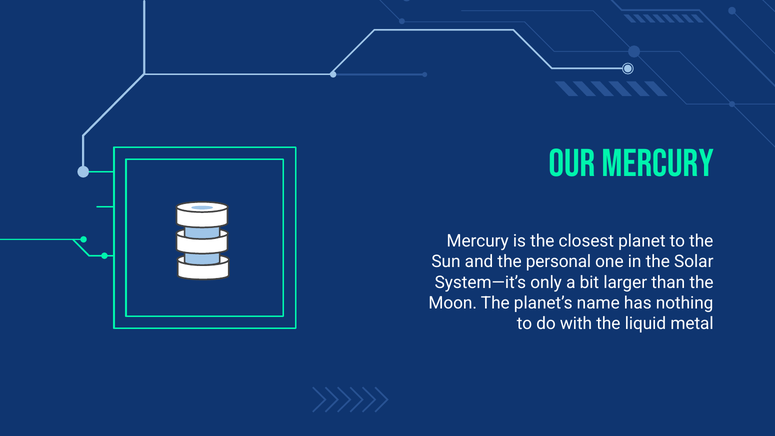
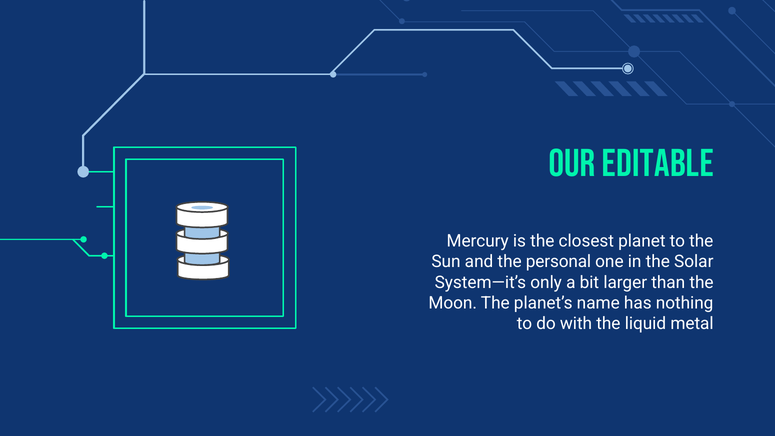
OUR MERCURY: MERCURY -> EDITABLE (658, 163)
